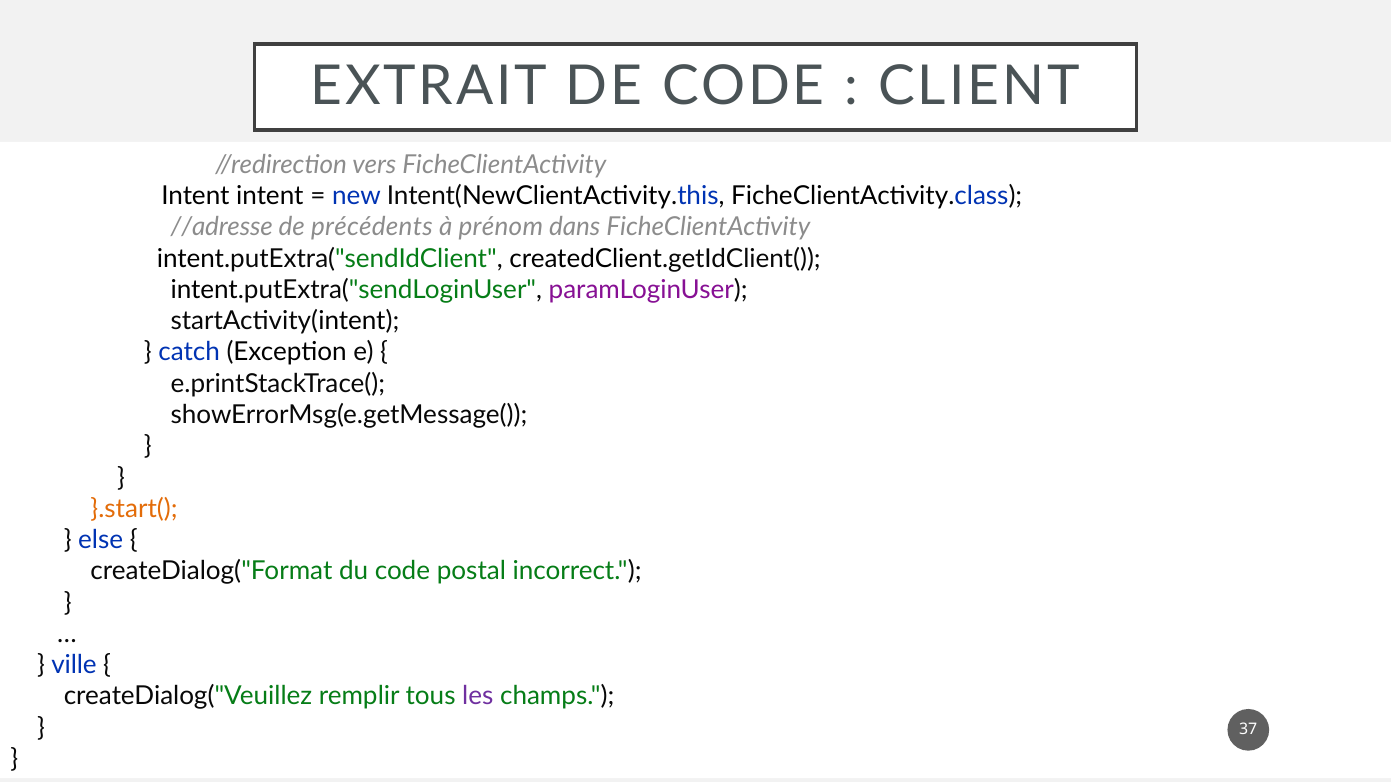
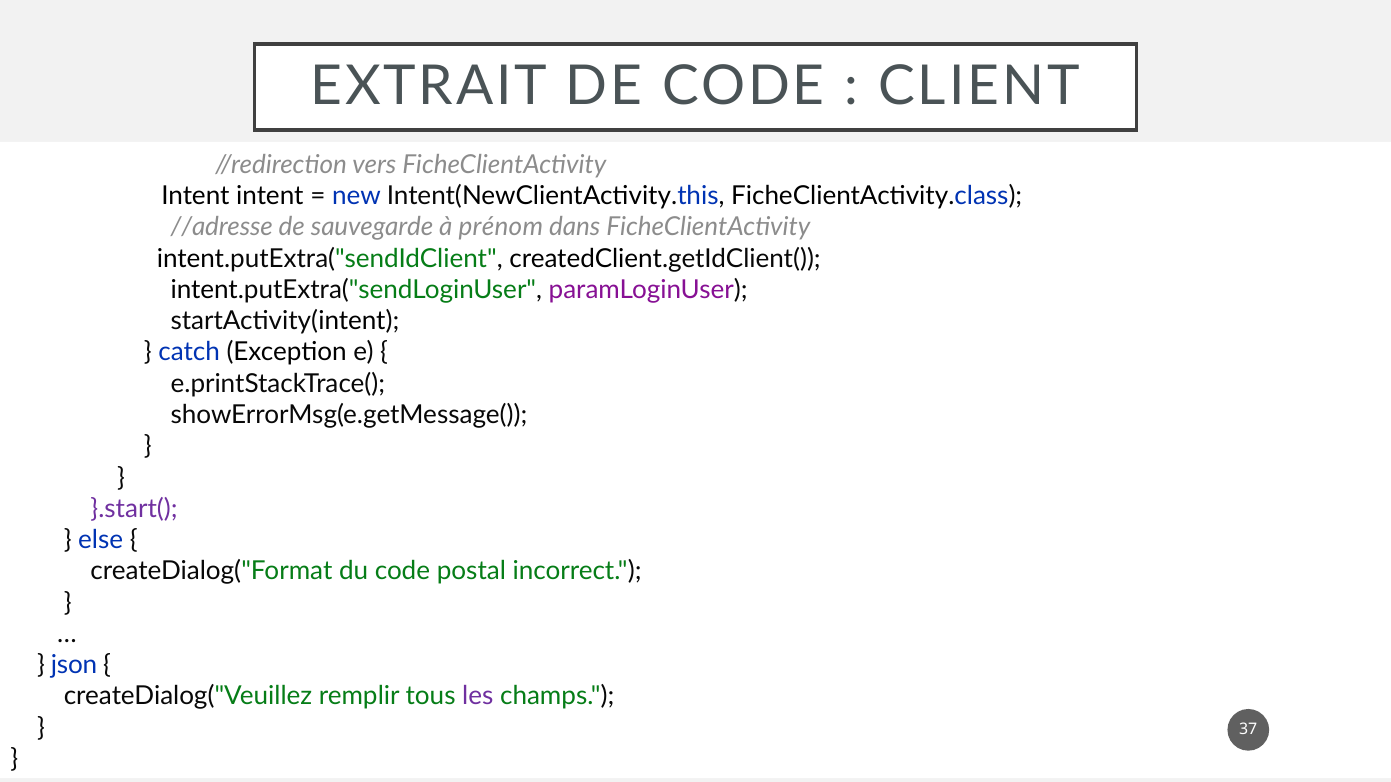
précédents: précédents -> sauvegarde (372, 227)
}.start( colour: orange -> purple (134, 509)
ville: ville -> json (74, 665)
